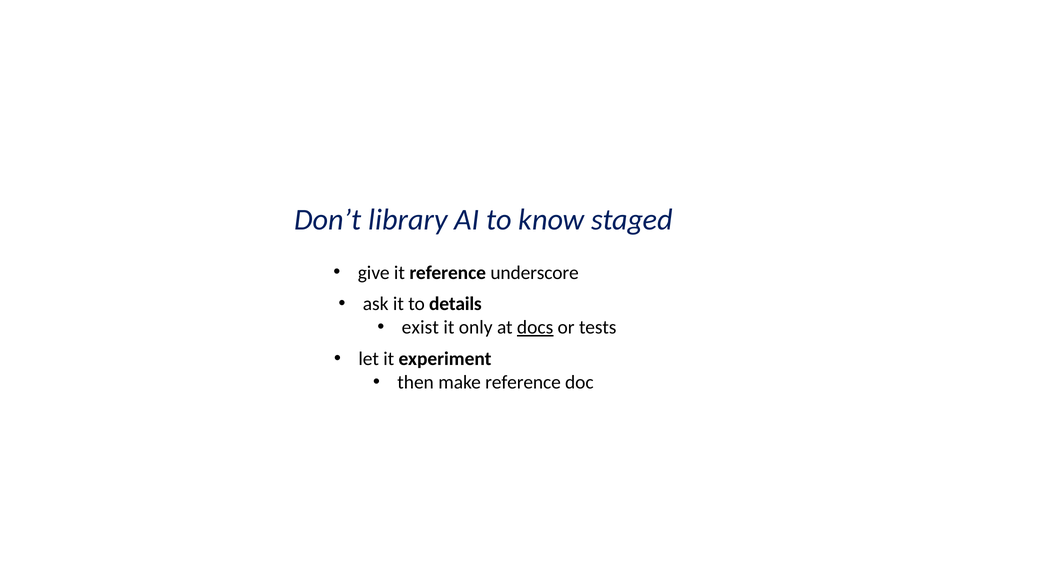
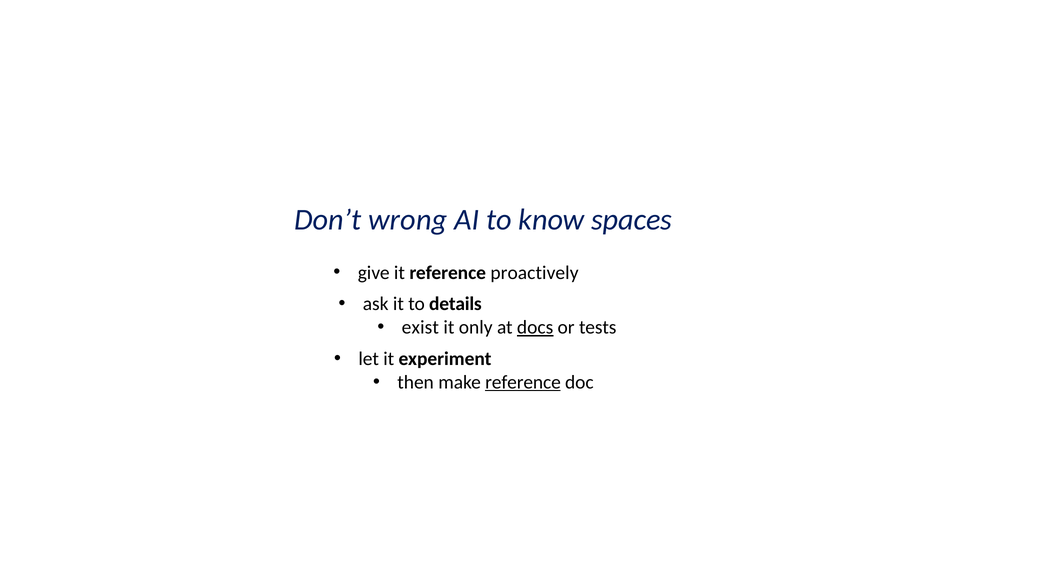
library: library -> wrong (408, 220)
staged: staged -> spaces (632, 220)
underscore: underscore -> proactively (534, 273)
reference underline: none -> present (523, 382)
